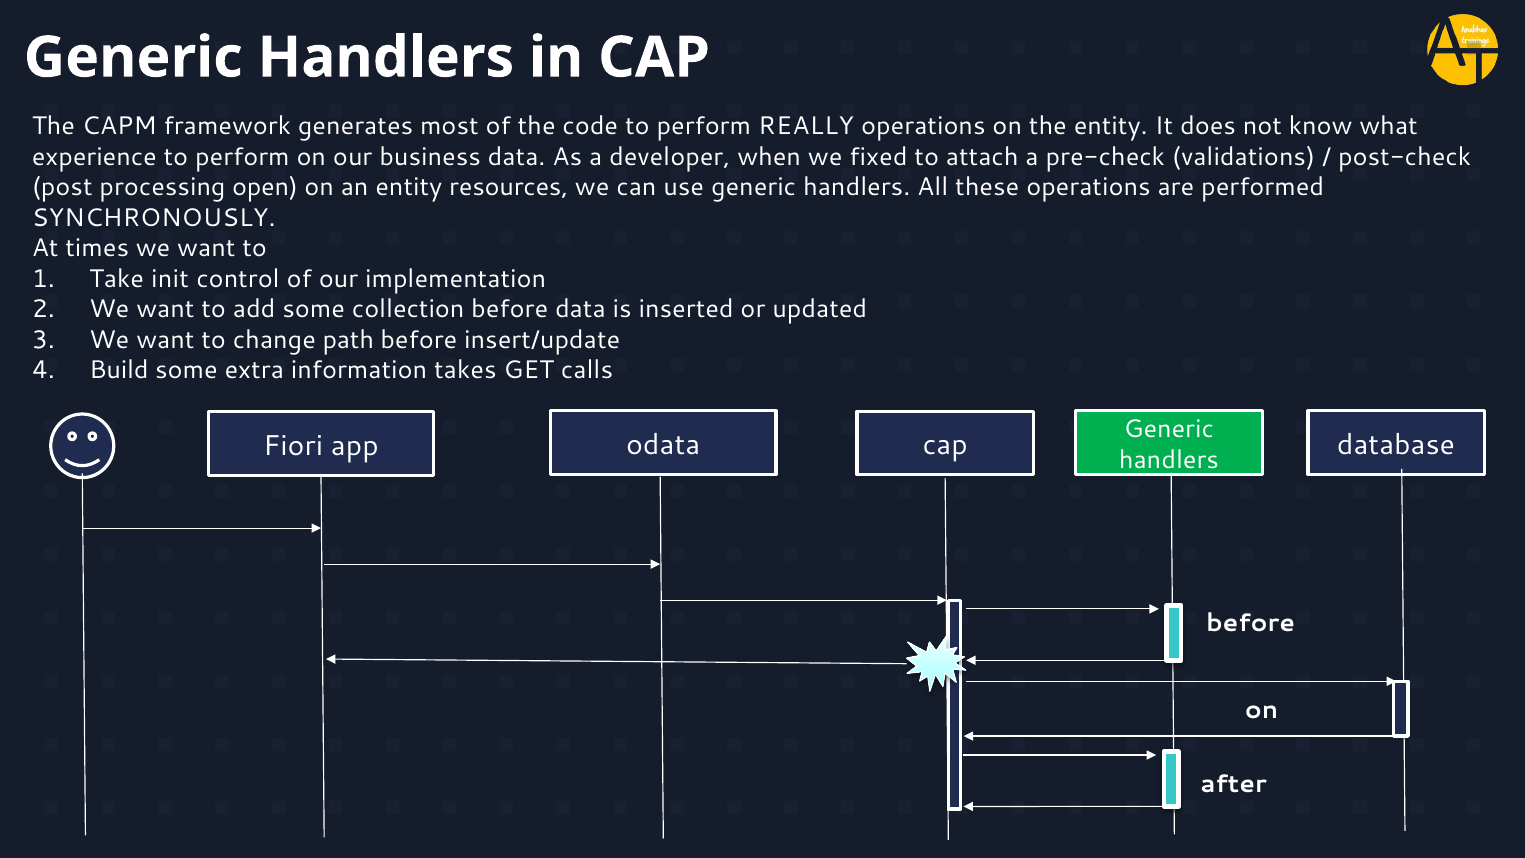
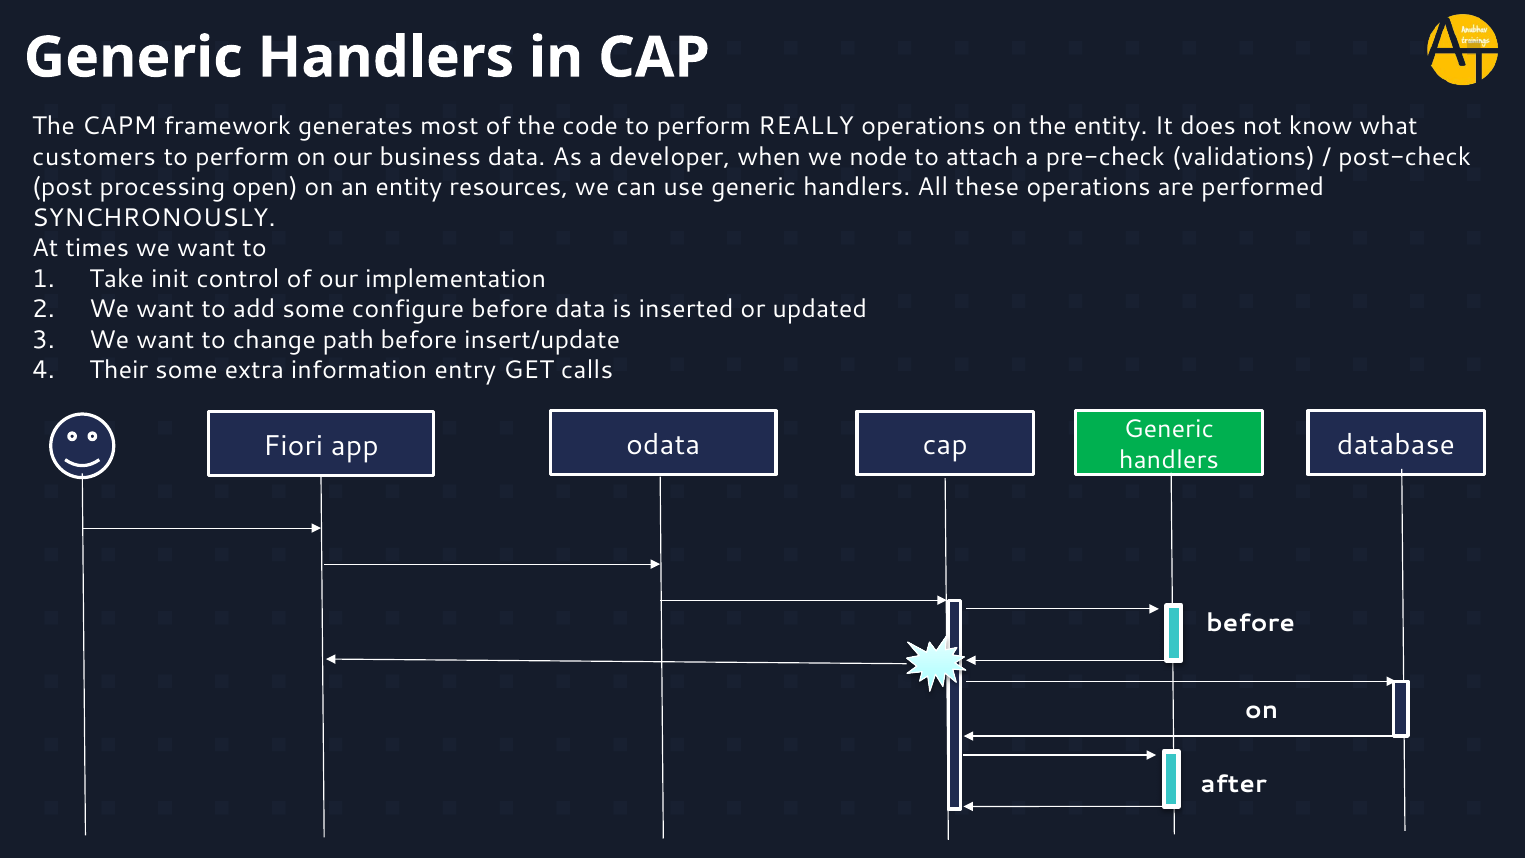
experience: experience -> customers (94, 157)
fixed: fixed -> node (878, 157)
collection: collection -> configure (408, 309)
Build: Build -> Their (119, 370)
takes: takes -> entry (465, 370)
